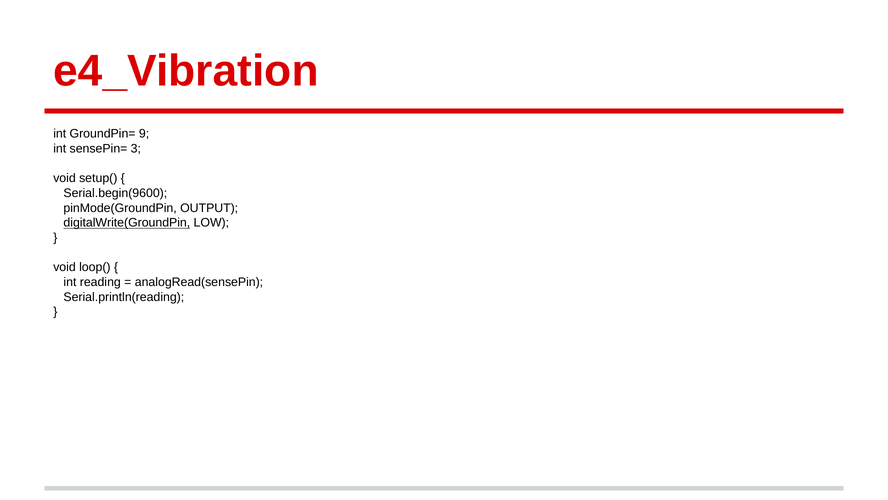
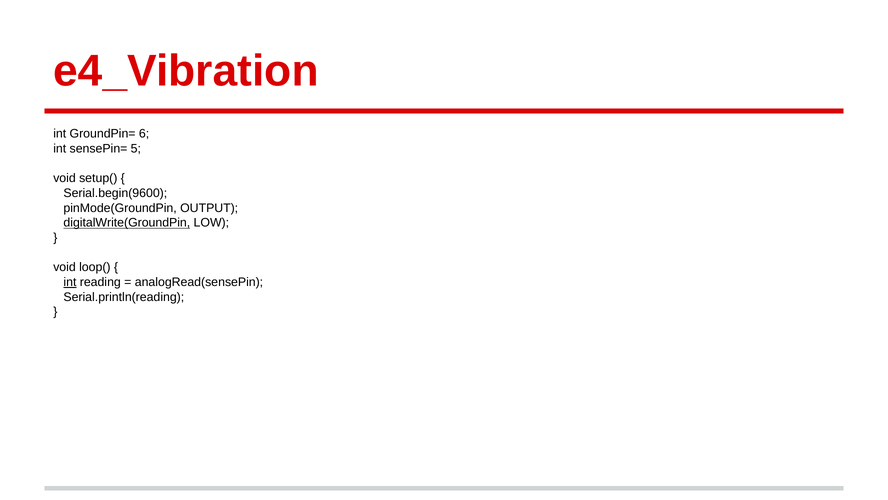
9: 9 -> 6 (144, 134)
3: 3 -> 5 (136, 149)
int underline: none -> present (70, 282)
